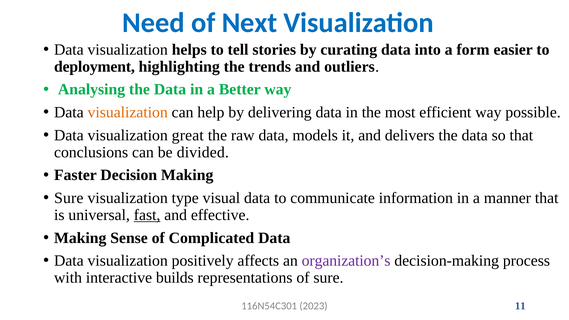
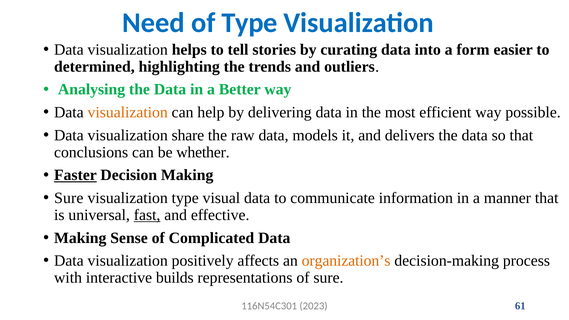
of Next: Next -> Type (250, 23)
deployment: deployment -> determined (94, 67)
great: great -> share (188, 135)
divided: divided -> whether (203, 152)
Faster underline: none -> present (75, 175)
organization’s colour: purple -> orange (346, 261)
11: 11 -> 61 (520, 306)
